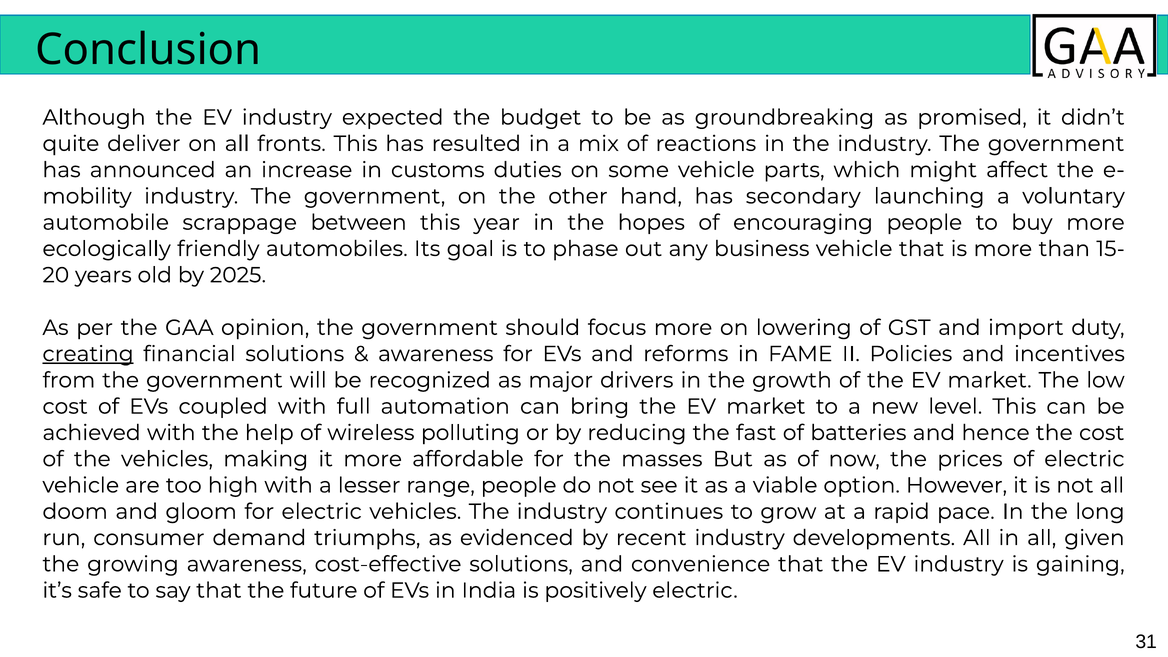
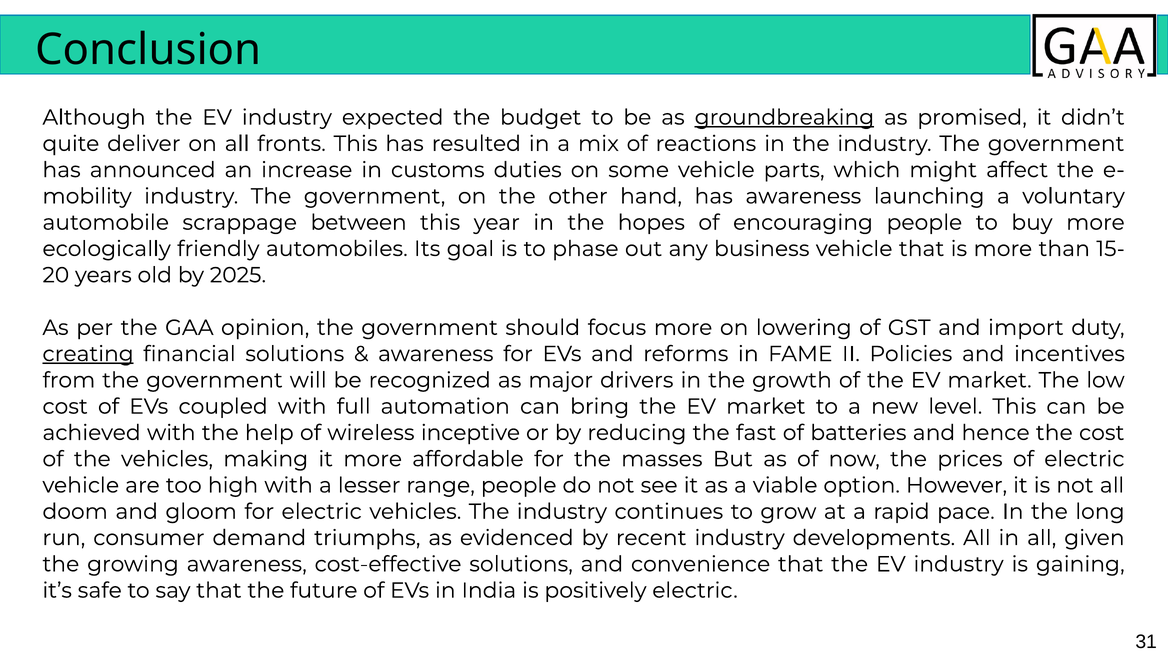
groundbreaking underline: none -> present (784, 117)
has secondary: secondary -> awareness (803, 196)
polluting: polluting -> inceptive (470, 433)
